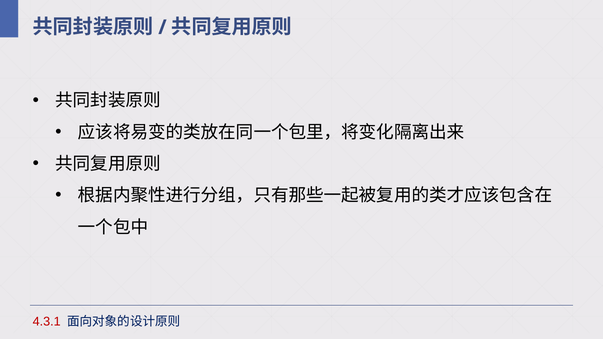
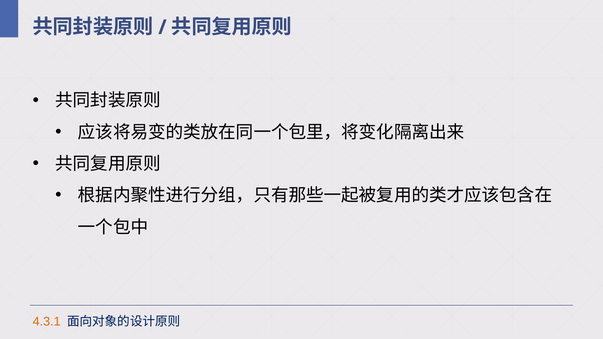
4.3.1 colour: red -> orange (47, 322)
